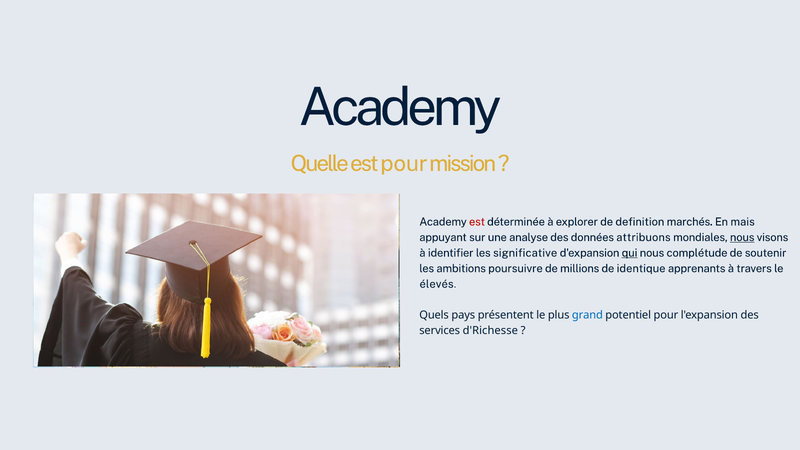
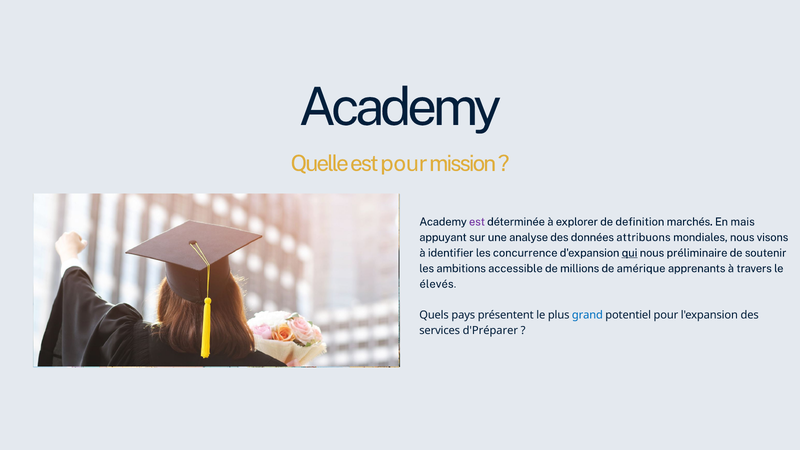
est colour: red -> purple (477, 222)
nous underline: present -> none (742, 237)
significative: significative -> concurrence (525, 253)
complétude: complétude -> préliminaire (697, 253)
poursuivre: poursuivre -> accessible (515, 269)
identique: identique -> amérique (641, 269)
d'Richesse: d'Richesse -> d'Préparer (490, 331)
